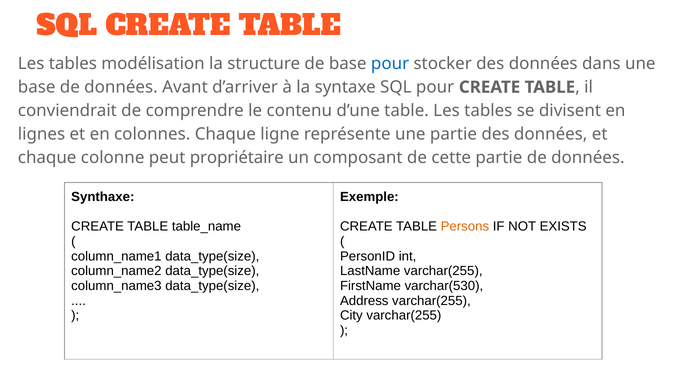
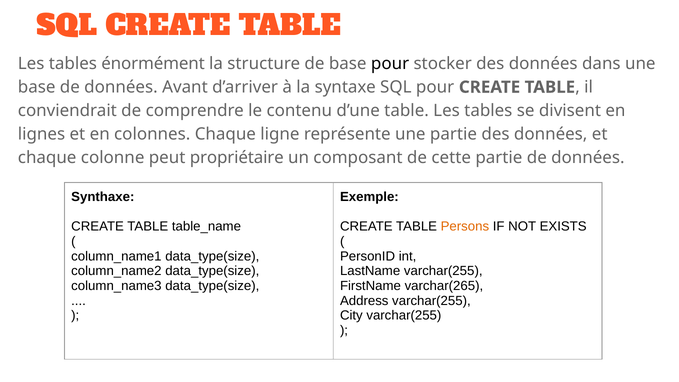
modélisation: modélisation -> énormément (153, 64)
pour colour: blue -> black (390, 64)
varchar(530: varchar(530 -> varchar(265 (444, 286)
